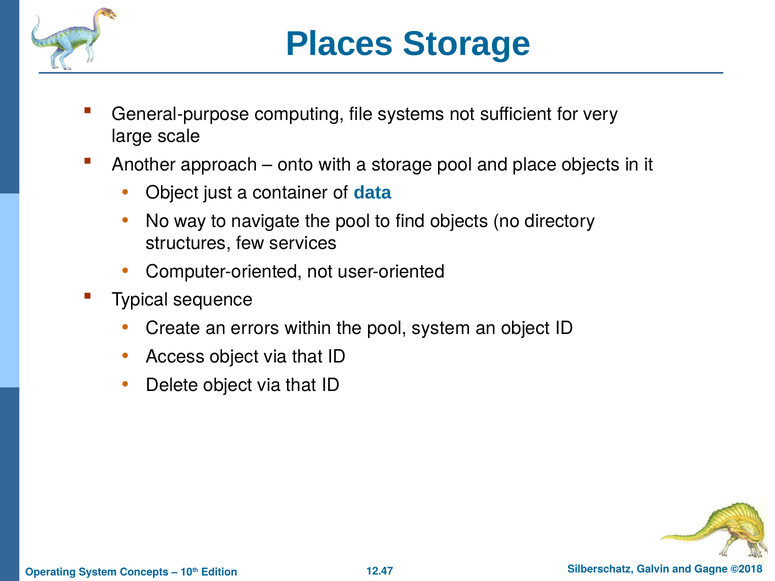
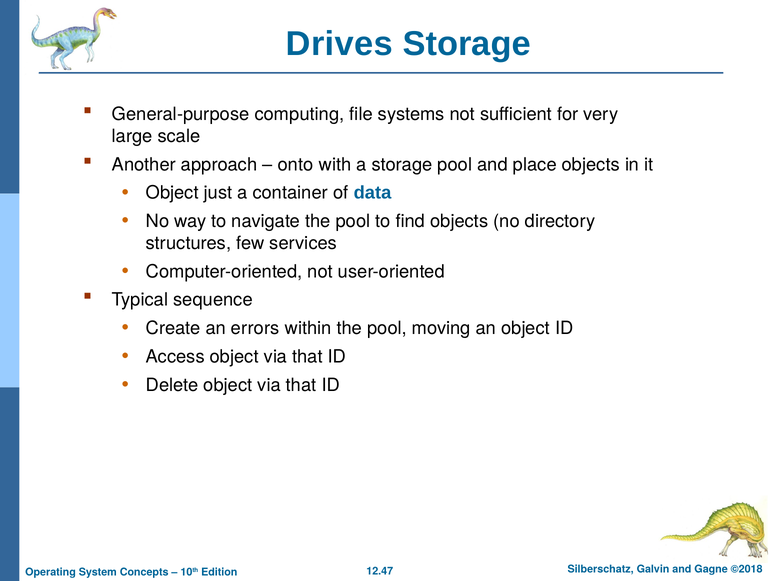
Places: Places -> Drives (339, 44)
pool system: system -> moving (441, 328)
